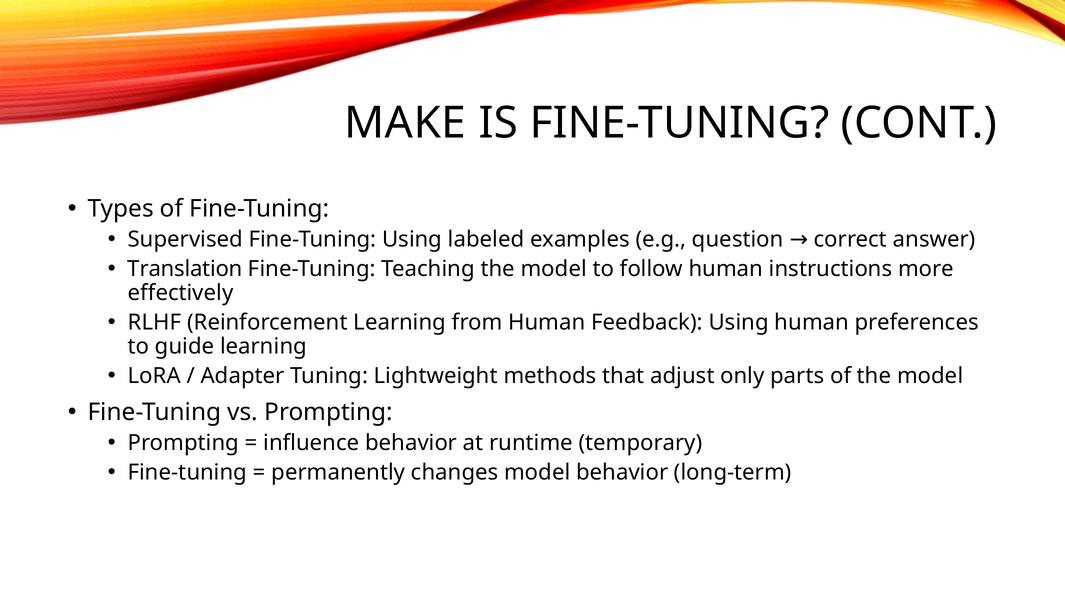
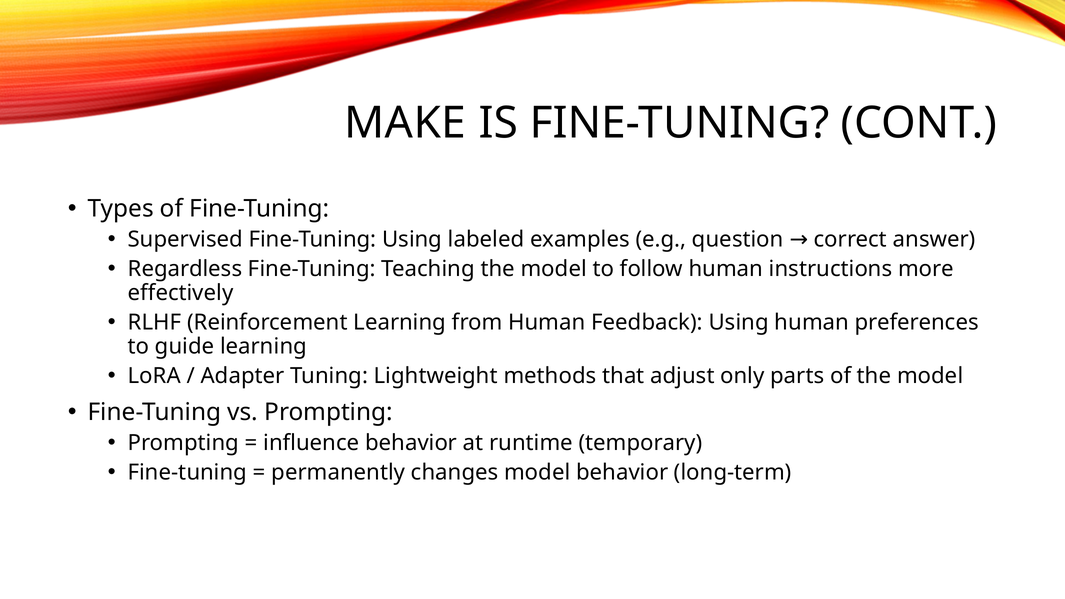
Translation: Translation -> Regardless (185, 269)
